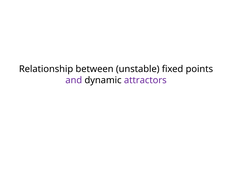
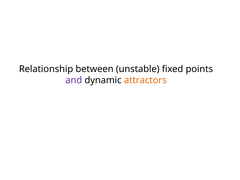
attractors colour: purple -> orange (145, 80)
